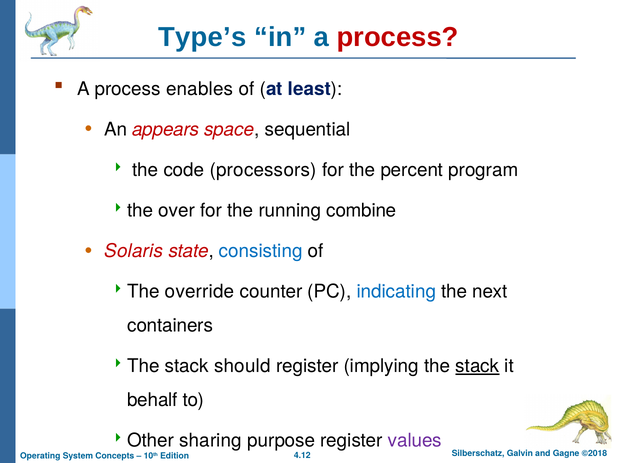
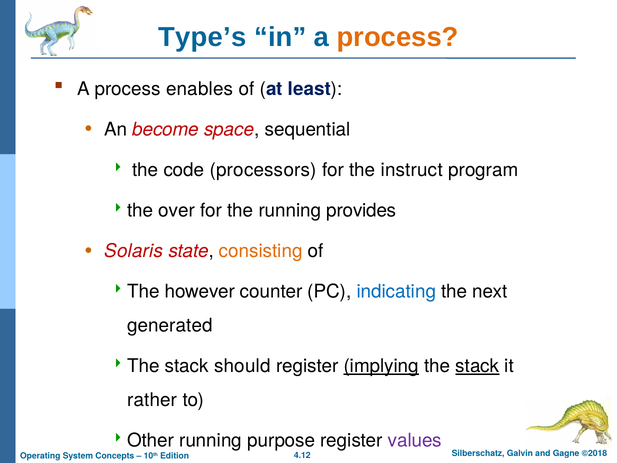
process colour: red -> orange (398, 37)
appears: appears -> become (166, 129)
percent: percent -> instruct (412, 170)
combine: combine -> provides (361, 210)
consisting colour: blue -> orange (261, 251)
override: override -> however (200, 292)
containers: containers -> generated (170, 325)
implying underline: none -> present (381, 366)
behalf: behalf -> rather (152, 400)
Other sharing: sharing -> running (211, 440)
